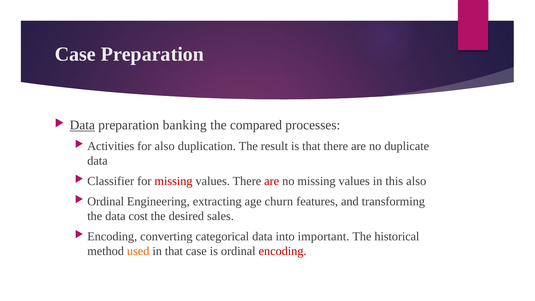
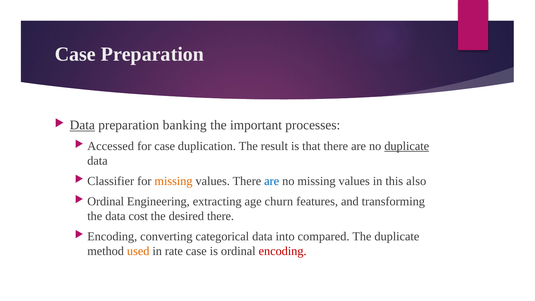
compared: compared -> important (256, 125)
Activities: Activities -> Accessed (111, 146)
for also: also -> case (165, 146)
duplicate underline: none -> present (407, 146)
missing colour: red -> orange (174, 181)
are colour: red -> blue (272, 181)
desired sales: sales -> there (221, 216)
important: important -> compared (324, 236)
The historical: historical -> duplicate (397, 236)
in that: that -> rate (174, 251)
